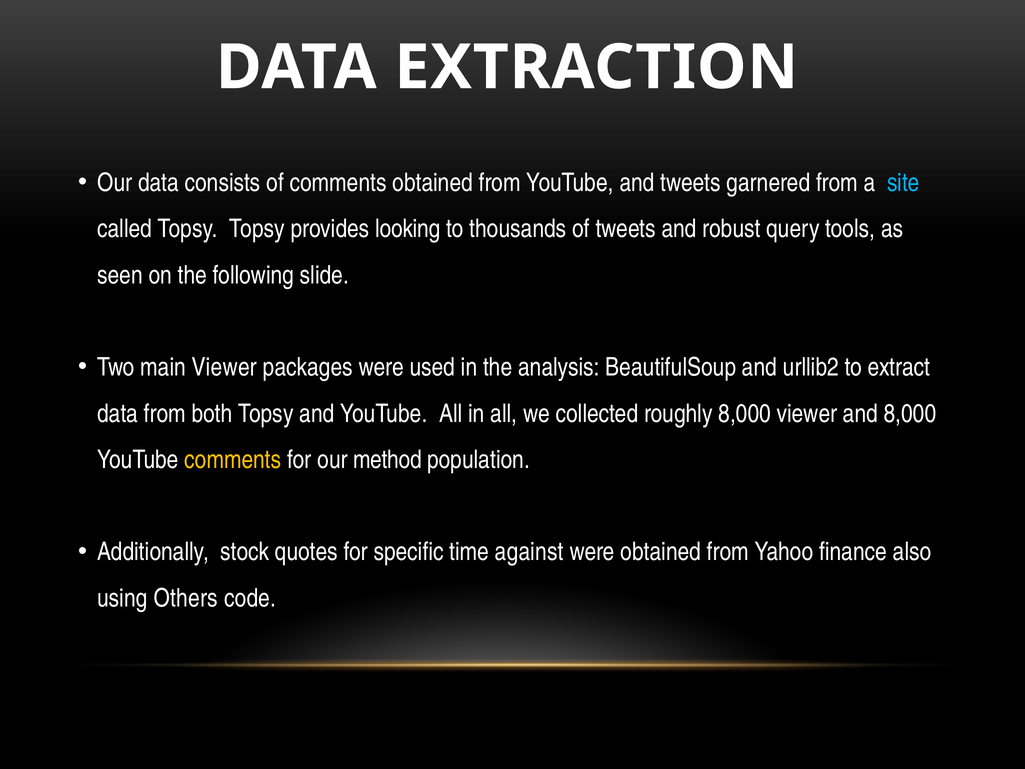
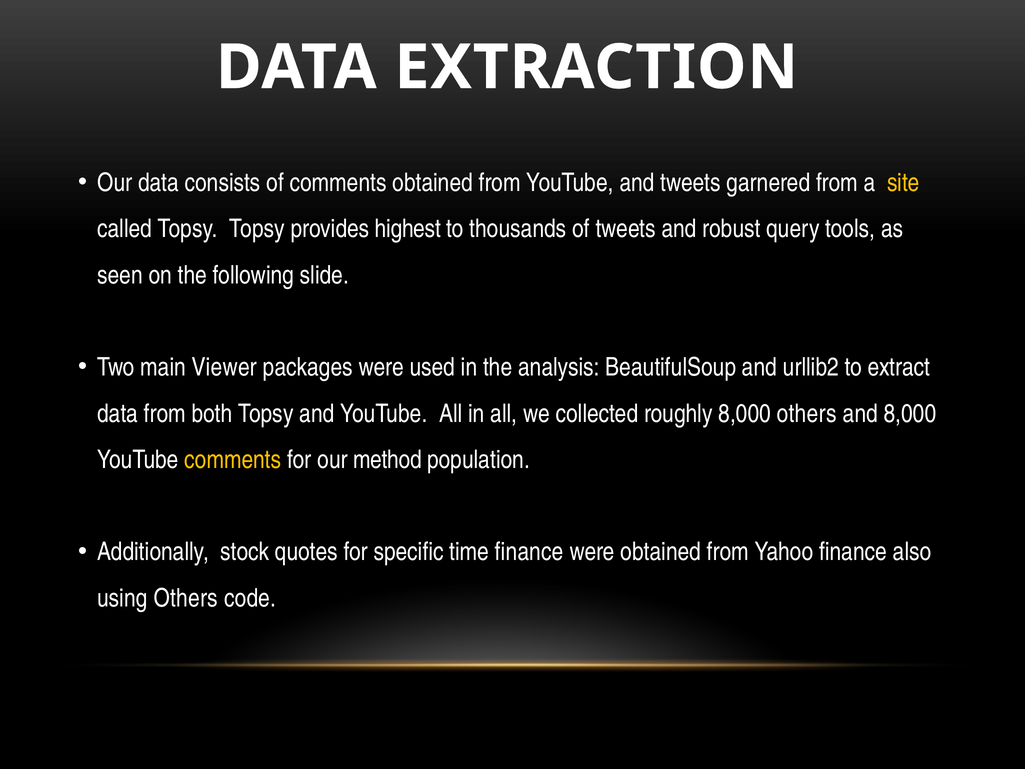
site colour: light blue -> yellow (903, 183)
looking: looking -> highest (408, 229)
8,000 viewer: viewer -> others (807, 413)
time against: against -> finance (529, 552)
